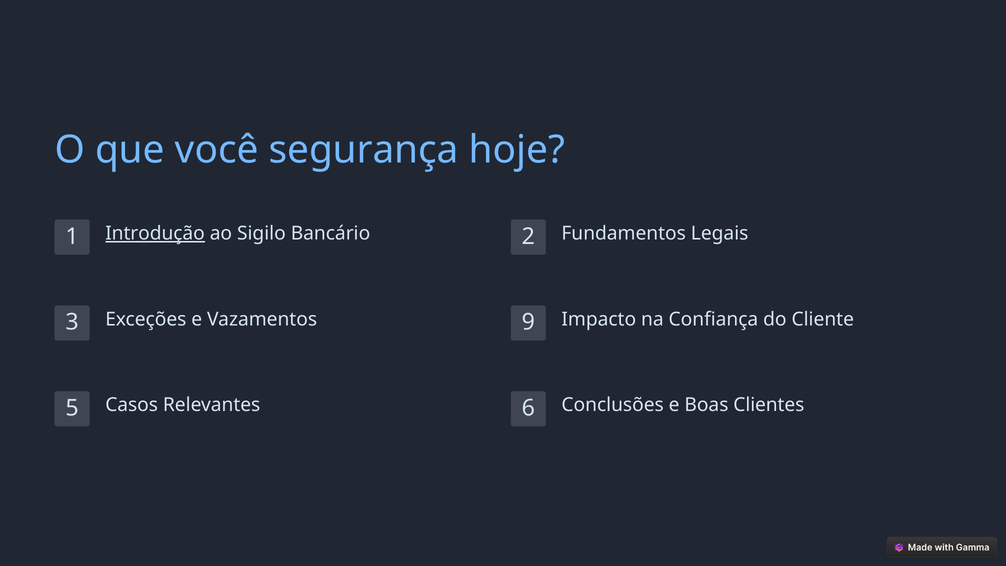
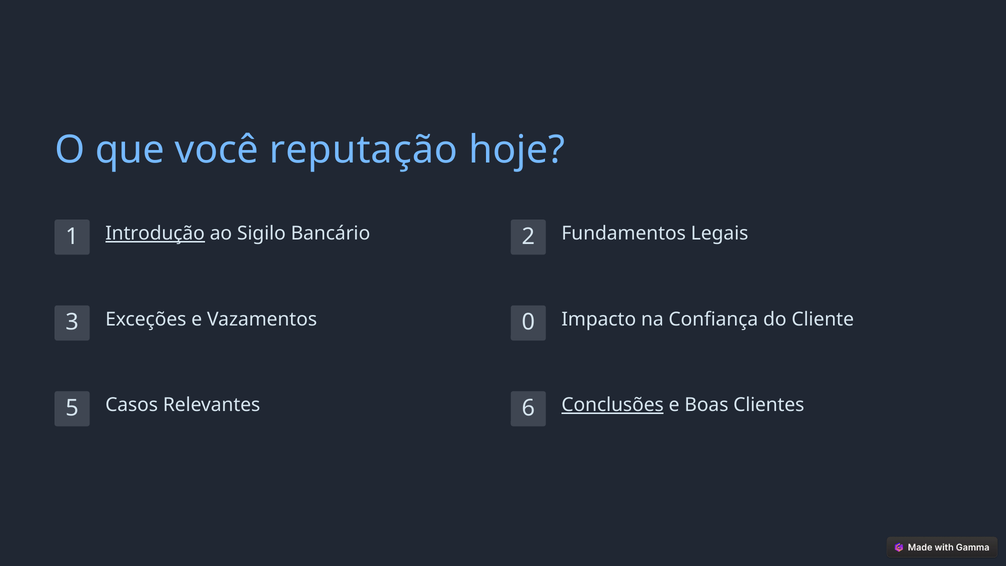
segurança: segurança -> reputação (364, 150)
9: 9 -> 0 (528, 322)
Conclusões underline: none -> present (613, 405)
